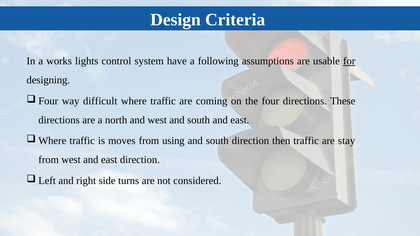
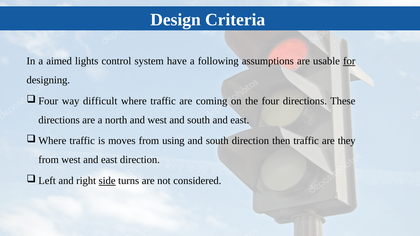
works: works -> aimed (59, 61)
stay: stay -> they (347, 141)
side underline: none -> present (107, 181)
